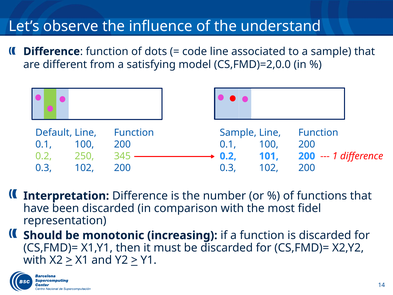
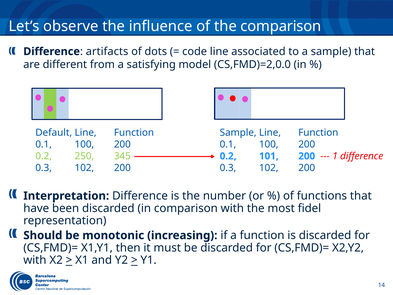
the understand: understand -> comparison (281, 26)
function: function -> artifacts (107, 51)
